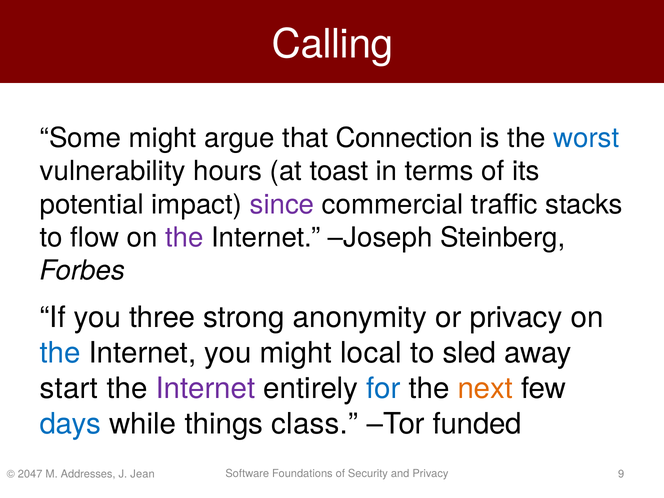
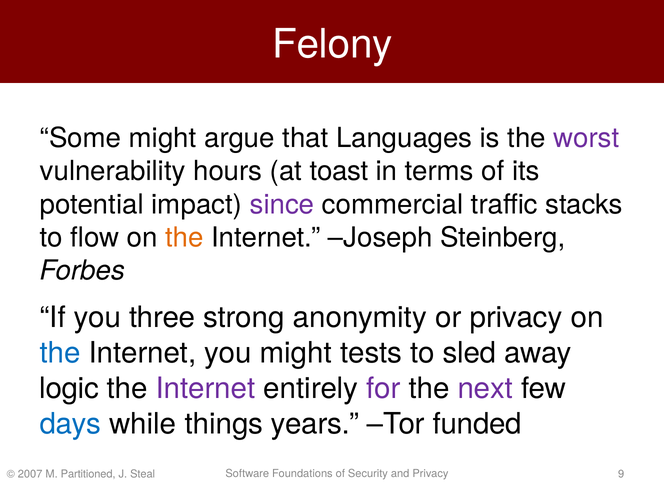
Calling: Calling -> Felony (332, 44)
Connection: Connection -> Languages (404, 138)
worst colour: blue -> purple (586, 138)
the colour: purple -> orange (184, 238)
local: local -> tests (371, 353)
start: start -> logic (69, 388)
for colour: blue -> purple (383, 388)
next colour: orange -> purple (485, 388)
class: class -> years (315, 424)
2047: 2047 -> 2007 (30, 474)
Addresses: Addresses -> Partitioned (88, 474)
Jean: Jean -> Steal (143, 474)
